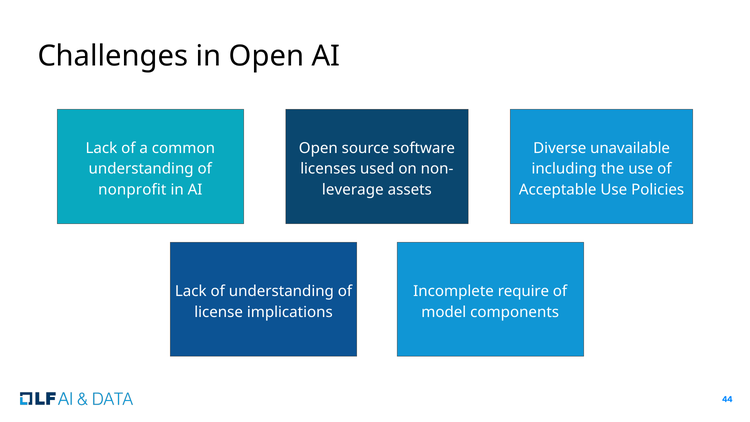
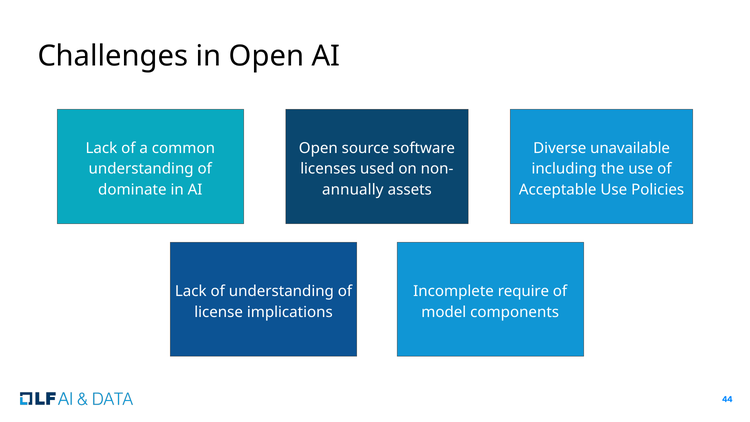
nonprofit: nonprofit -> dominate (132, 190)
leverage: leverage -> annually (353, 190)
